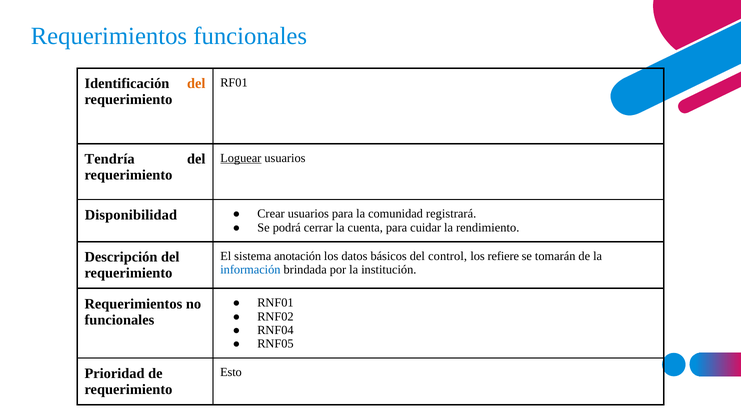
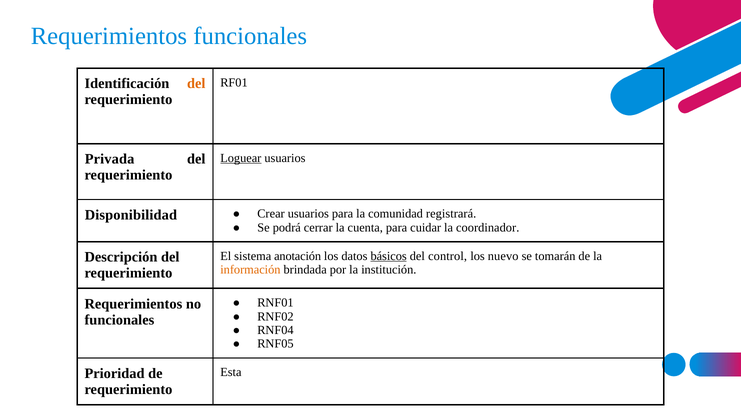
Tendría: Tendría -> Privada (110, 159)
rendimiento: rendimiento -> coordinador (488, 227)
básicos underline: none -> present (389, 256)
refiere: refiere -> nuevo (503, 256)
información colour: blue -> orange (250, 270)
Esto: Esto -> Esta (231, 372)
